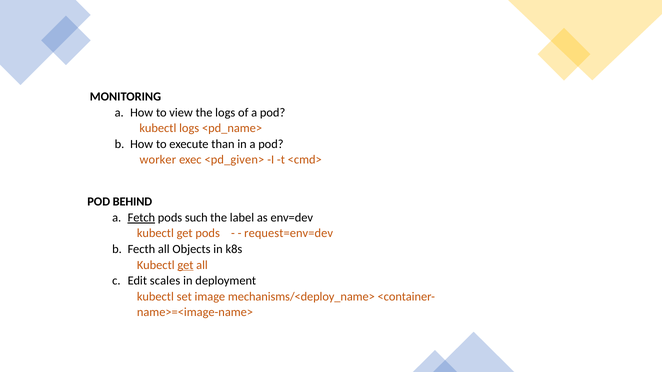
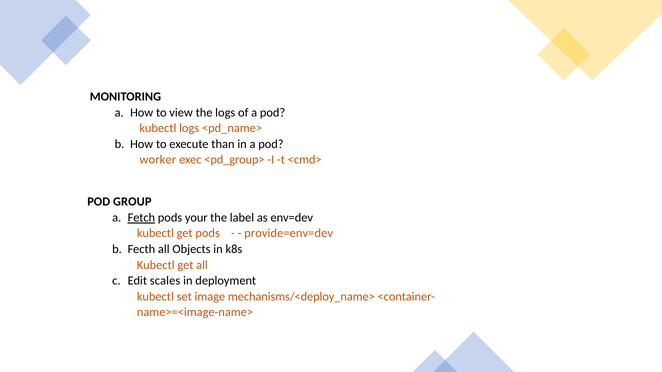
<pd_given>: <pd_given> -> <pd_group> (234, 160)
BEHIND: BEHIND -> GROUP (132, 202)
such: such -> your (196, 218)
request=env=dev: request=env=dev -> provide=env=dev (289, 234)
get underline: present -> none (185, 265)
